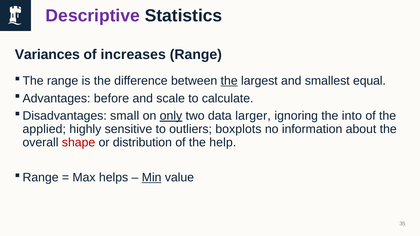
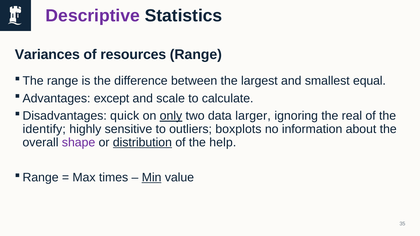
increases: increases -> resources (133, 55)
the underline: present -> none (229, 81)
before: before -> except (112, 98)
small: small -> quick (125, 116)
into: into -> real (352, 116)
applied: applied -> identify (44, 129)
shape colour: red -> purple (79, 142)
distribution underline: none -> present (142, 142)
helps: helps -> times (114, 178)
